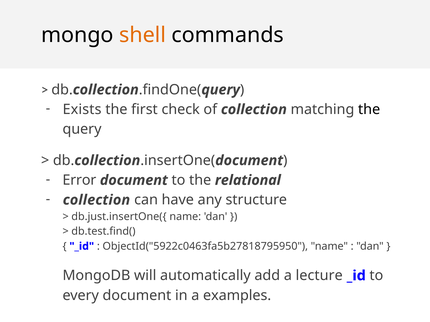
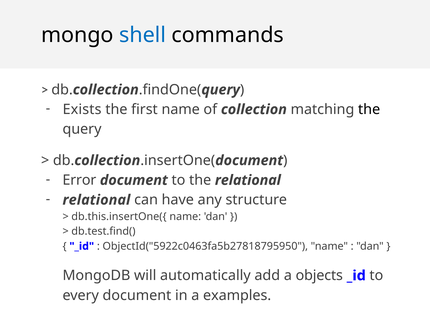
shell colour: orange -> blue (143, 35)
first check: check -> name (181, 110)
collection: collection -> relational (96, 200)
db.just.insertOne({: db.just.insertOne({ -> db.this.insertOne({ (119, 217)
lecture: lecture -> objects (319, 276)
